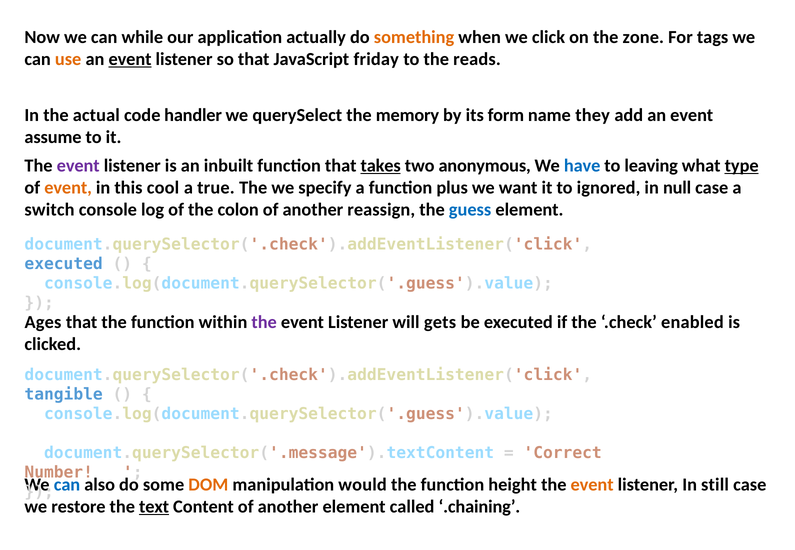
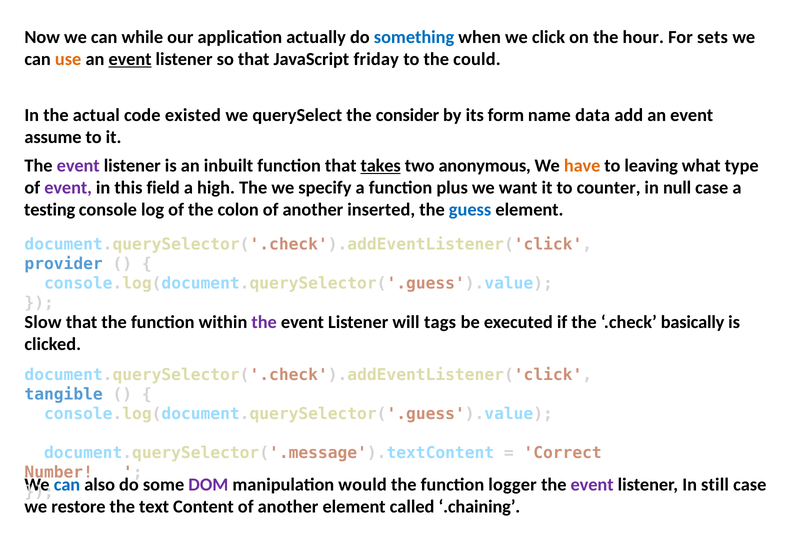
something colour: orange -> blue (414, 37)
zone: zone -> hour (643, 37)
tags: tags -> sets (712, 37)
reads: reads -> could (477, 59)
handler: handler -> existed (193, 115)
memory: memory -> consider (407, 115)
they: they -> data (593, 115)
have colour: blue -> orange (582, 166)
type underline: present -> none (742, 166)
event colour: orange -> purple (68, 188)
cool: cool -> field (163, 188)
true: true -> high (216, 188)
ignored: ignored -> counter (609, 188)
switch: switch -> testing (50, 210)
reassign: reassign -> inserted (381, 210)
executed: executed -> provider (64, 264)
Ages: Ages -> Slow (43, 322)
gets: gets -> tags (440, 322)
enabled: enabled -> basically (693, 322)
DOM colour: orange -> purple (208, 485)
height: height -> logger (513, 485)
event colour: orange -> purple (592, 485)
text underline: present -> none (154, 507)
